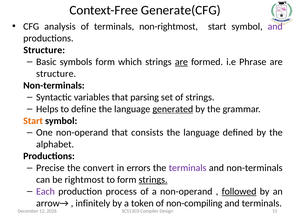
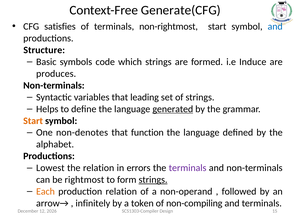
analysis: analysis -> satisfies (60, 26)
and colour: purple -> blue (275, 26)
symbols form: form -> code (105, 62)
are underline: present -> none (181, 62)
Phrase: Phrase -> Induce (253, 62)
structure: structure -> produces (56, 74)
parsing: parsing -> leading (145, 97)
One non-operand: non-operand -> non-denotes (82, 133)
consists: consists -> function (147, 133)
Precise: Precise -> Lowest (50, 168)
the convert: convert -> relation (99, 168)
Each colour: purple -> orange (45, 192)
production process: process -> relation (121, 192)
followed underline: present -> none (239, 192)
